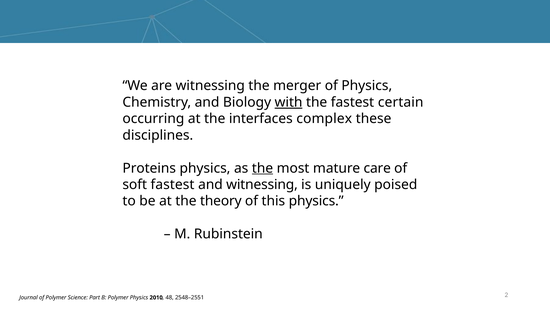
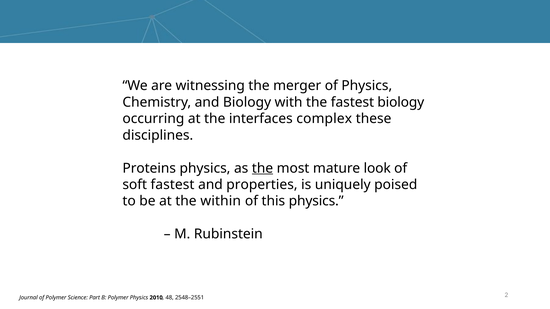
with underline: present -> none (289, 102)
fastest certain: certain -> biology (401, 102)
care: care -> look (377, 168)
and witnessing: witnessing -> properties (262, 185)
theory: theory -> within (221, 201)
